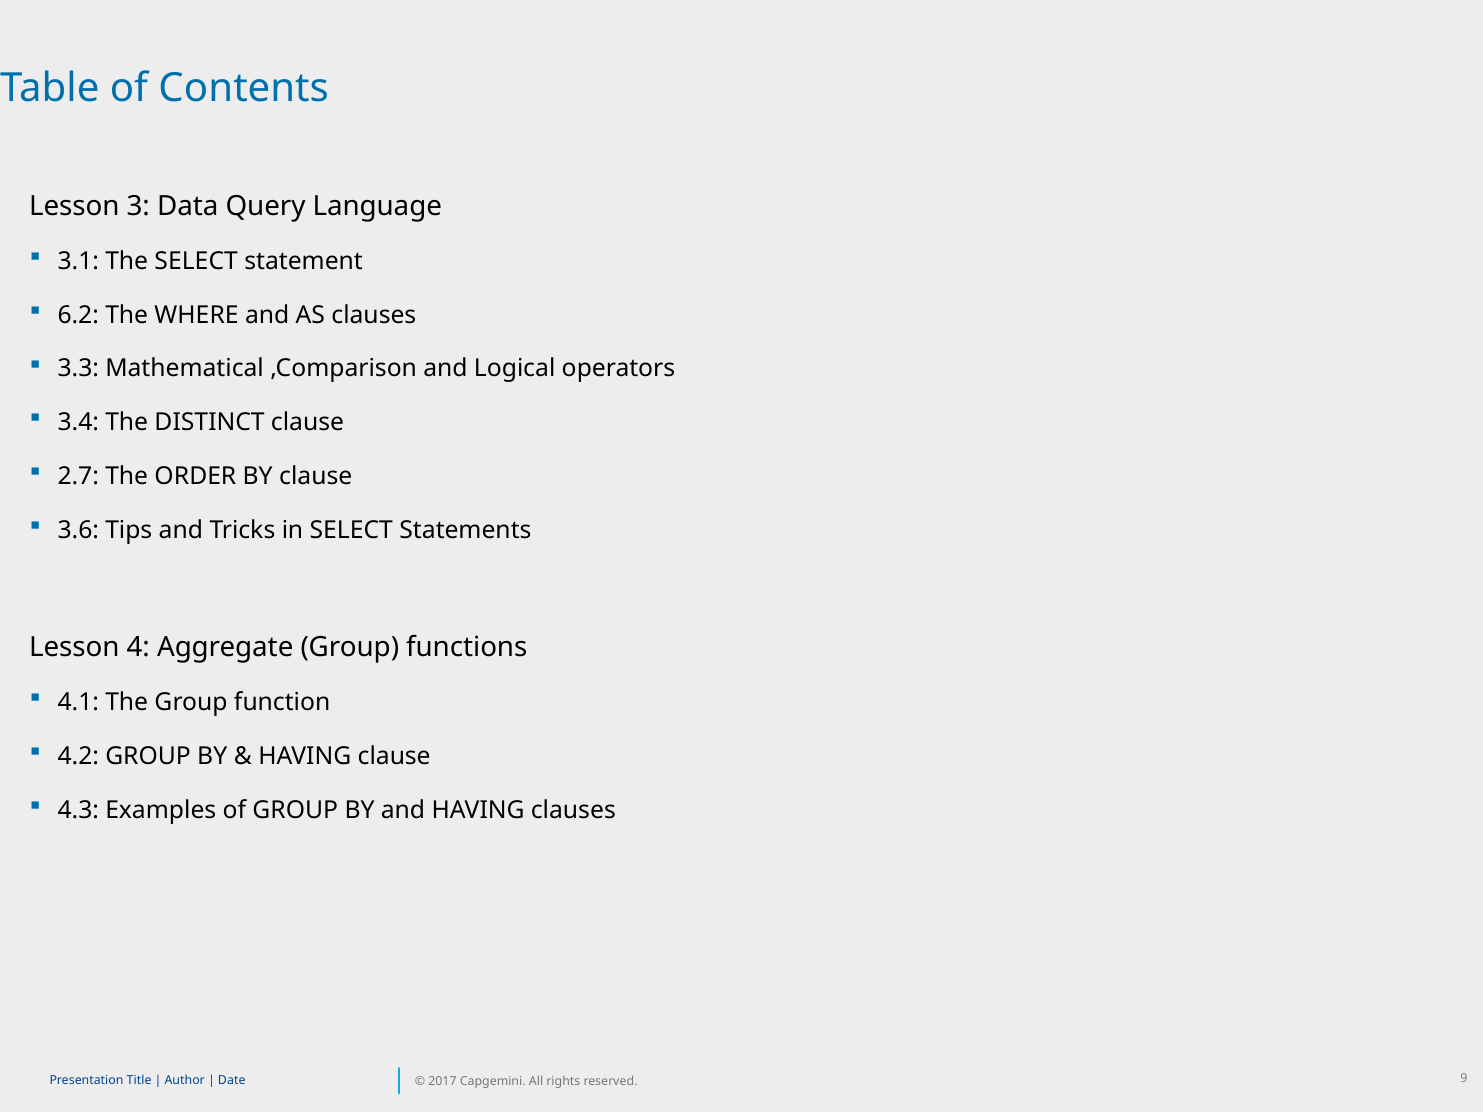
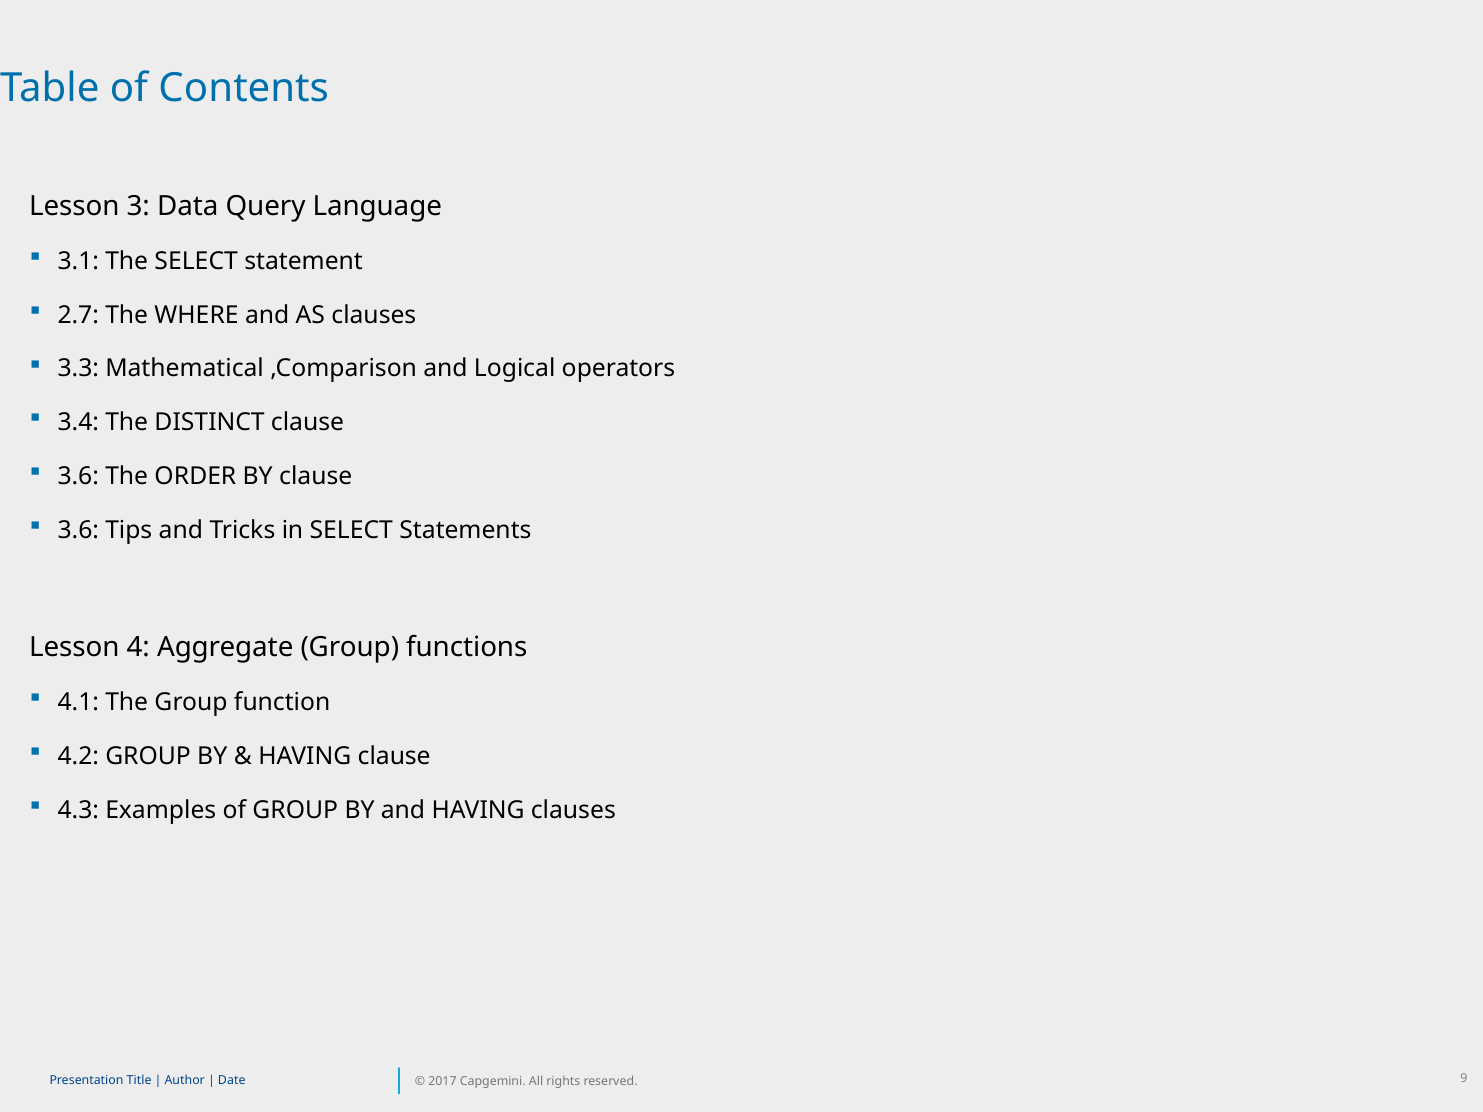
6.2: 6.2 -> 2.7 (78, 315)
2.7: 2.7 -> 3.6 (78, 476)
